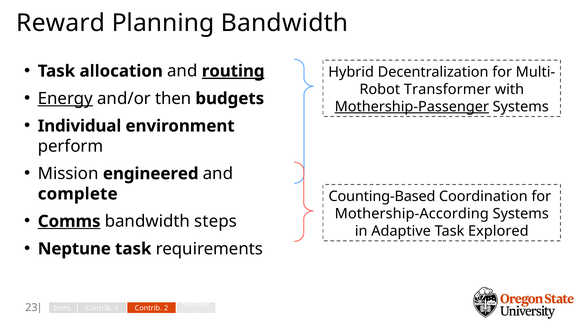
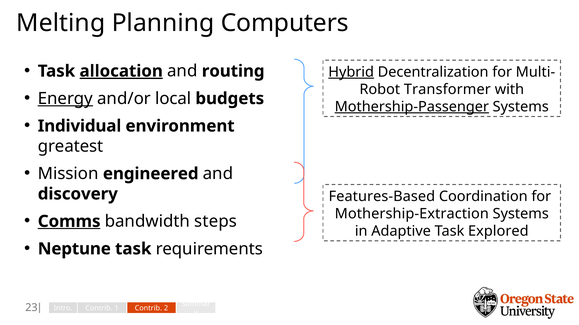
Reward: Reward -> Melting (61, 23)
Planning Bandwidth: Bandwidth -> Computers (285, 23)
allocation underline: none -> present (121, 71)
routing underline: present -> none (233, 71)
Hybrid underline: none -> present (351, 72)
then: then -> local (173, 99)
perform: perform -> greatest (71, 147)
complete: complete -> discovery (78, 194)
Counting-Based: Counting-Based -> Features-Based (382, 197)
Mothership-According: Mothership-According -> Mothership-Extraction (412, 214)
